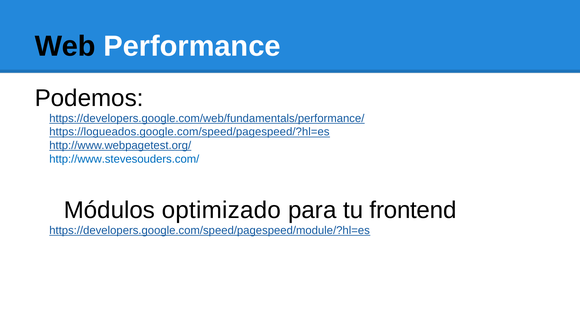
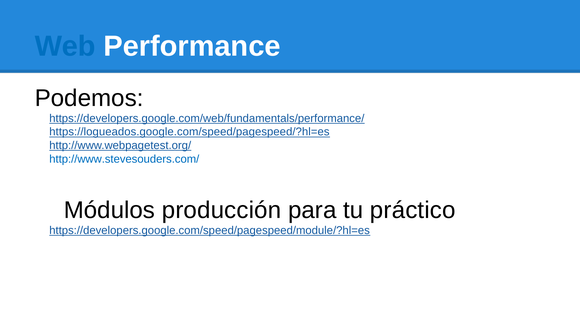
Web colour: black -> blue (65, 46)
optimizado: optimizado -> producción (221, 210)
frontend: frontend -> práctico (413, 210)
